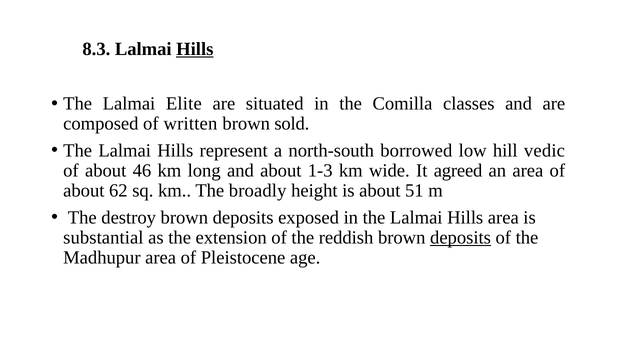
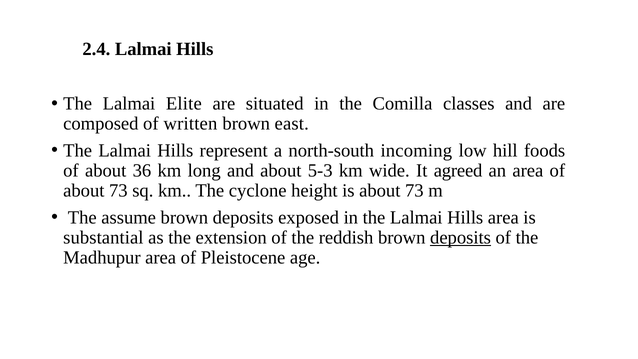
8.3: 8.3 -> 2.4 (96, 49)
Hills underline: present -> none (195, 49)
sold: sold -> east (292, 124)
borrowed: borrowed -> incoming (416, 150)
vedic: vedic -> foods (545, 150)
46: 46 -> 36 (142, 171)
1-3: 1-3 -> 5-3 (320, 171)
62: 62 -> 73 (118, 191)
broadly: broadly -> cyclone (258, 191)
is about 51: 51 -> 73 (414, 191)
destroy: destroy -> assume (129, 217)
